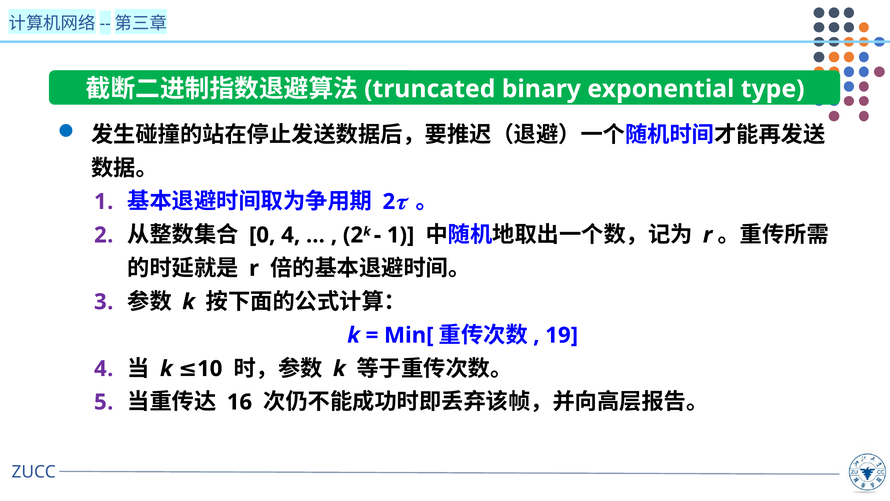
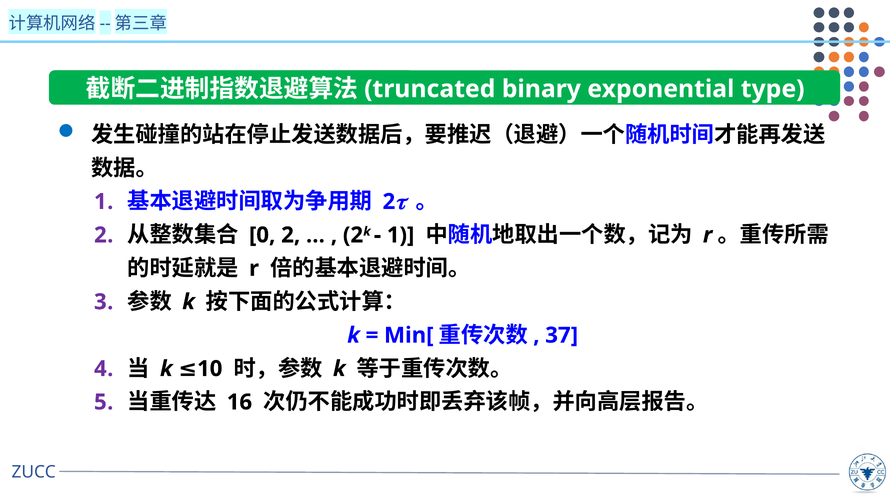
0 4: 4 -> 2 (291, 235)
19: 19 -> 37 (562, 335)
